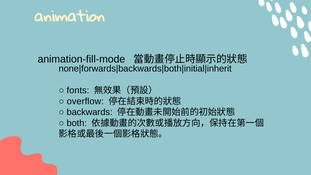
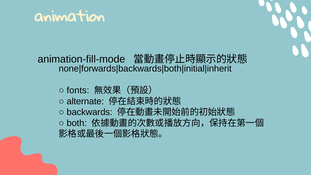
overflow: overflow -> alternate (85, 101)
